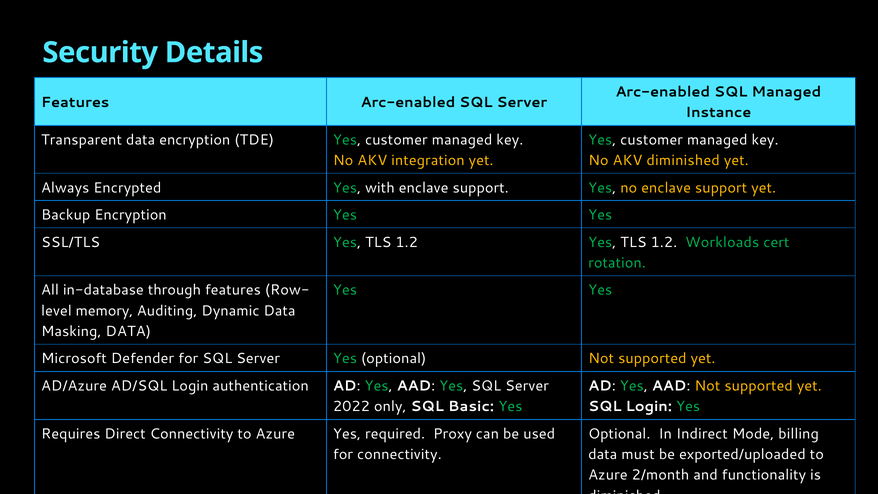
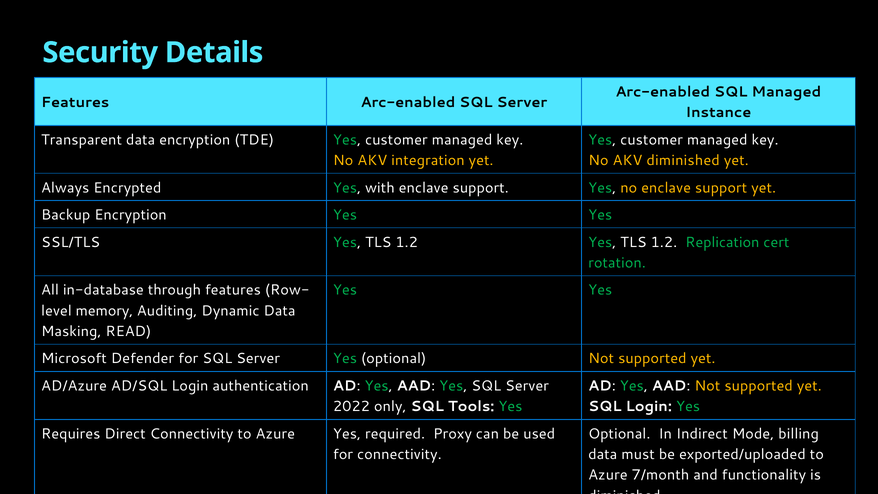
Workloads: Workloads -> Replication (722, 242)
Masking DATA: DATA -> READ (128, 331)
SQL Basic: Basic -> Tools (471, 406)
2/month: 2/month -> 7/month (660, 475)
